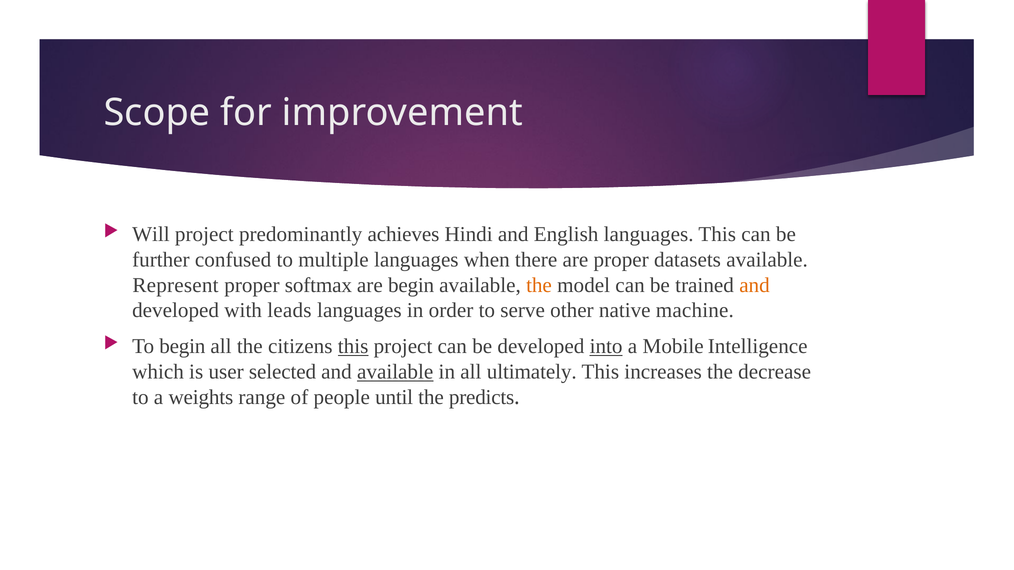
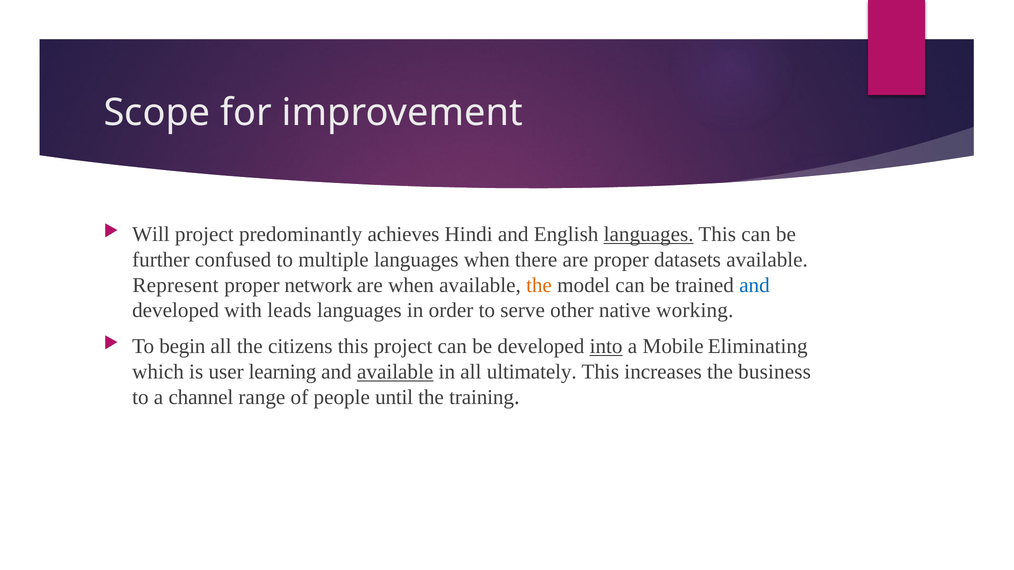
languages underline: none -> present (649, 235)
softmax: softmax -> network (318, 285)
are begin: begin -> when (411, 285)
and colour: orange -> blue (754, 285)
machine: machine -> working (695, 311)
this underline: present -> none (353, 347)
Intelligence: Intelligence -> Eliminating (758, 347)
selected: selected -> learning (283, 372)
decrease: decrease -> business (775, 372)
weights: weights -> channel (201, 397)
predicts: predicts -> training (482, 397)
